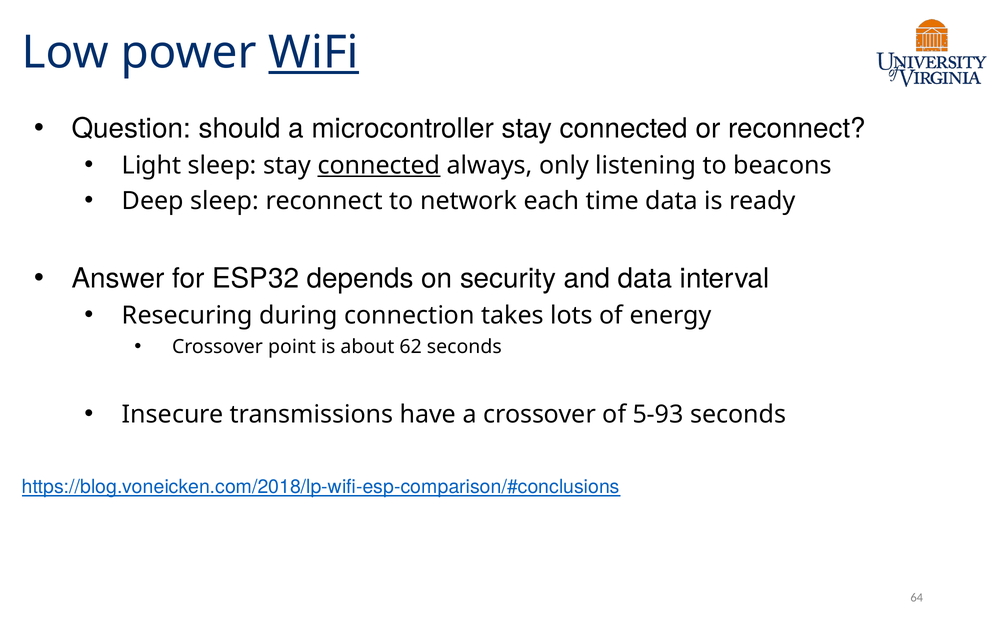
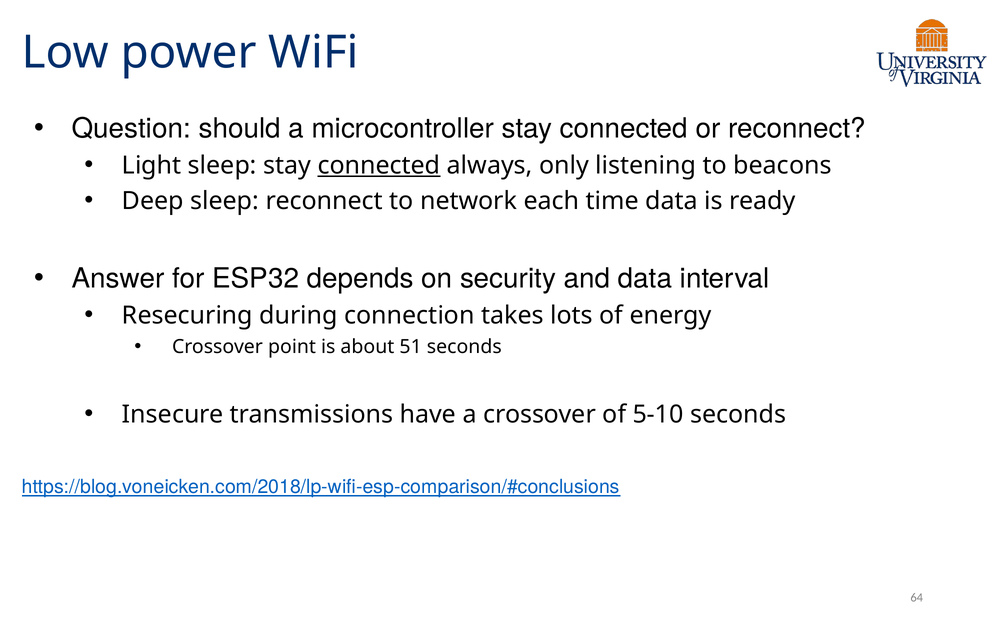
WiFi underline: present -> none (314, 53)
62: 62 -> 51 (411, 347)
5-93: 5-93 -> 5-10 (658, 415)
